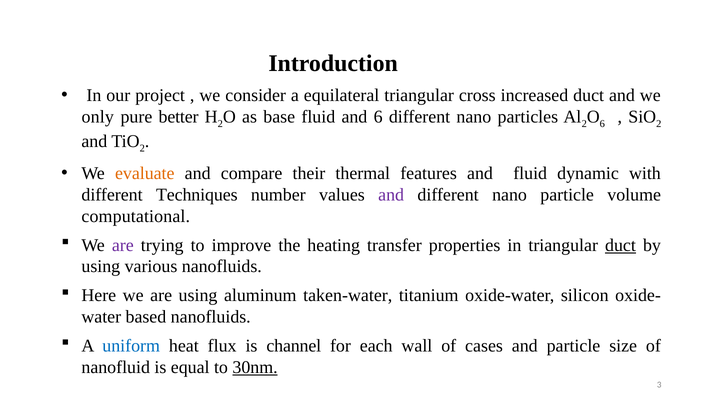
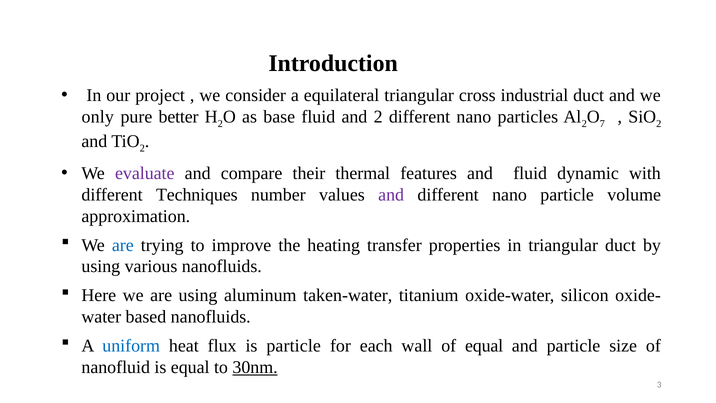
increased: increased -> industrial (534, 95)
and 6: 6 -> 2 (378, 117)
6: 6 -> 7 (602, 124)
evaluate colour: orange -> purple (145, 173)
computational: computational -> approximation (136, 216)
are colour: purple -> blue (123, 245)
duct underline: present -> none (620, 245)
is channel: channel -> particle (294, 346)
of cases: cases -> equal (484, 346)
